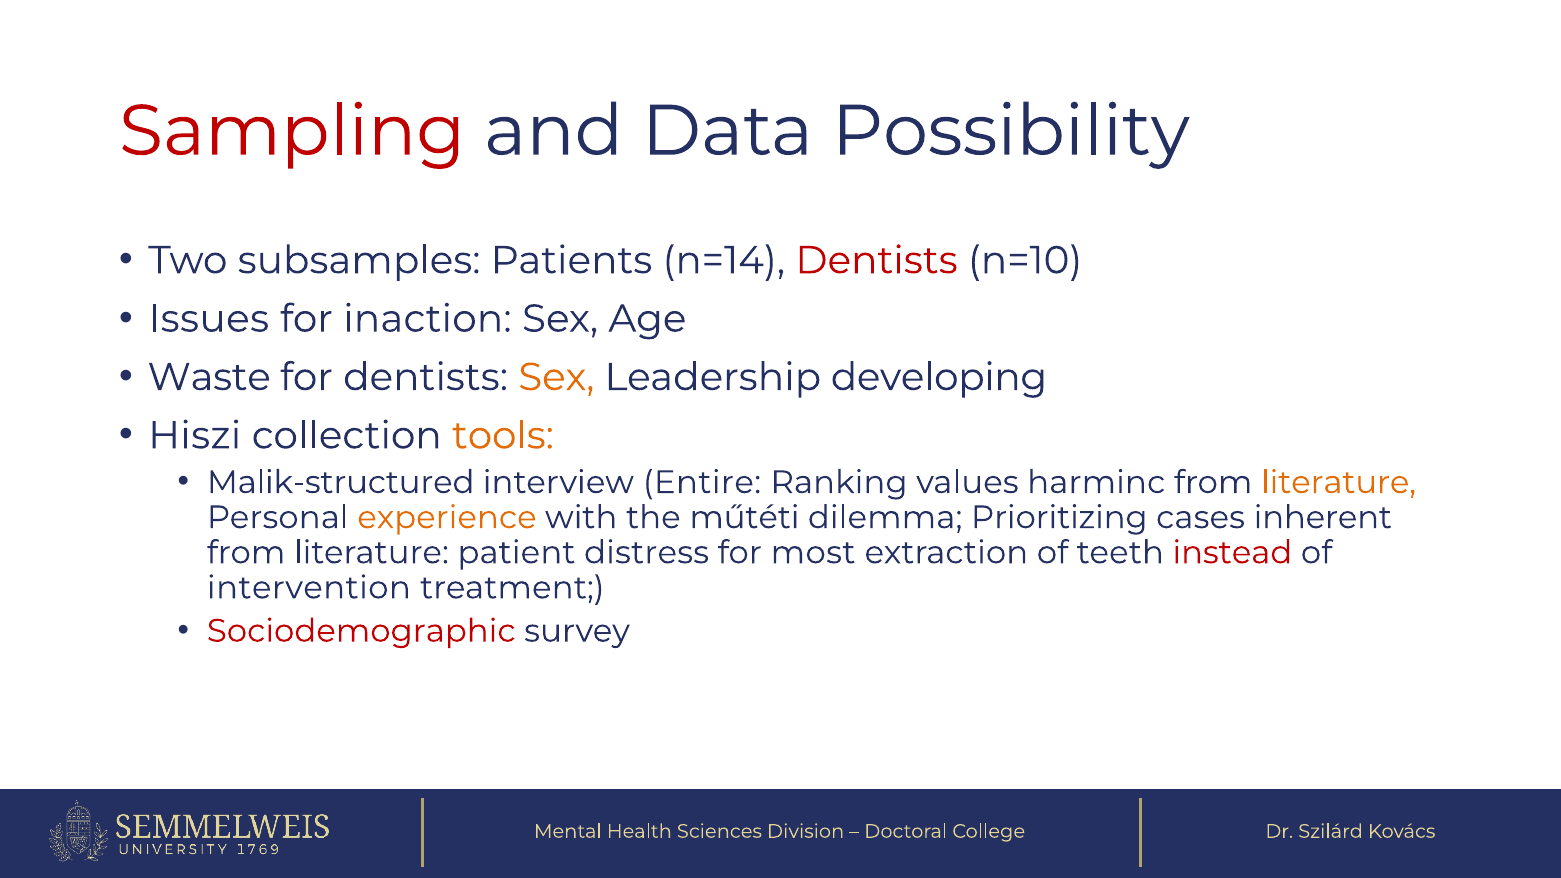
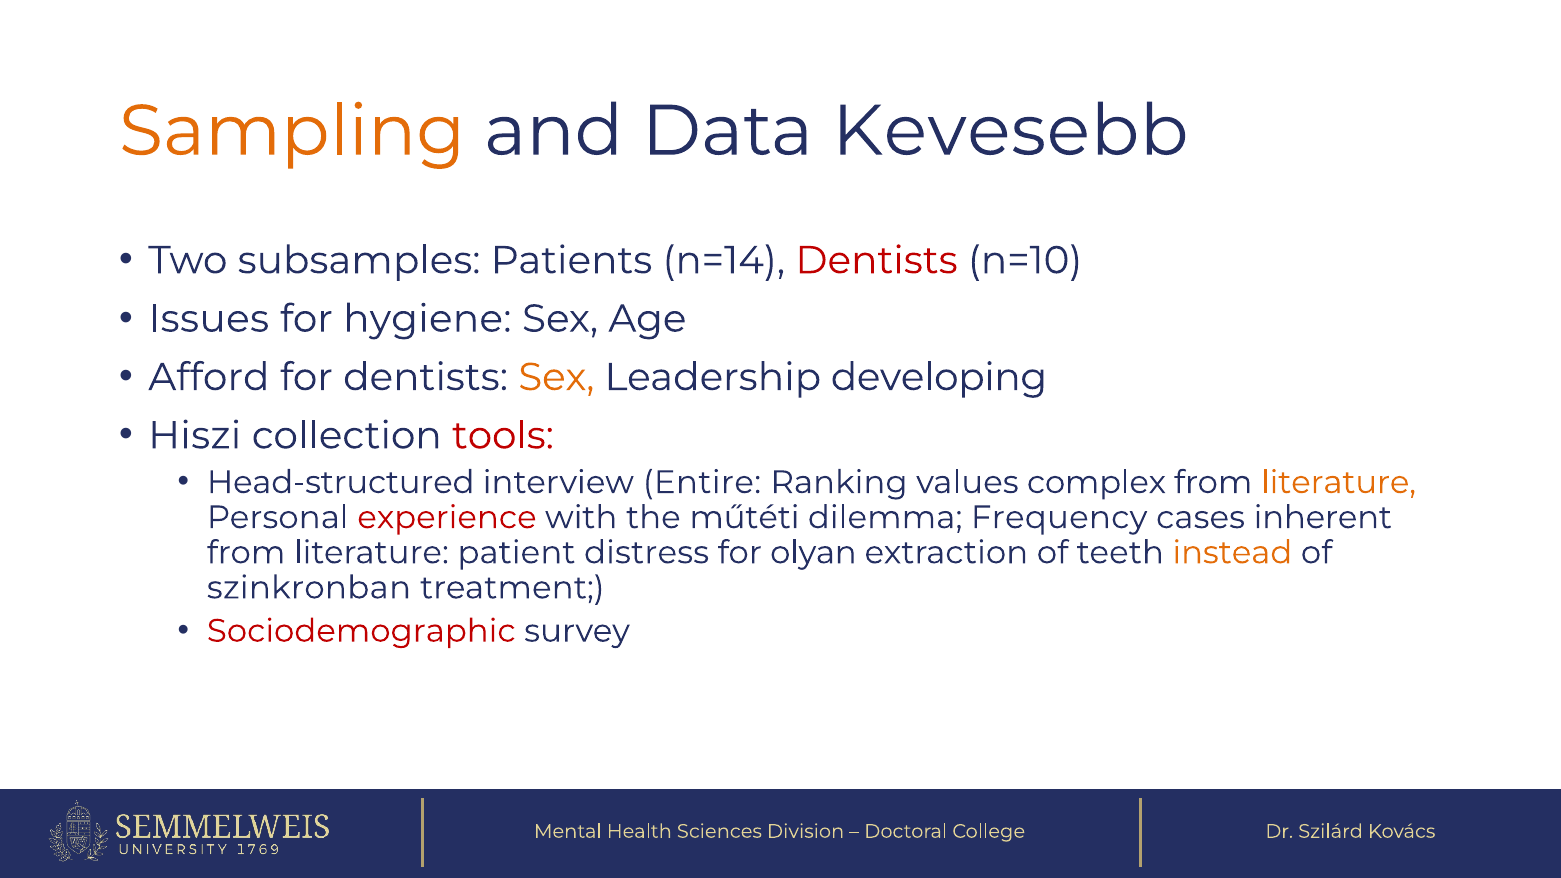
Sampling colour: red -> orange (292, 131)
Possibility: Possibility -> Kevesebb (1010, 131)
inaction: inaction -> hygiene (427, 319)
Waste: Waste -> Afford (209, 377)
tools colour: orange -> red (503, 436)
Malik-structured: Malik-structured -> Head-structured (341, 482)
harminc: harminc -> complex (1096, 482)
experience colour: orange -> red (447, 518)
Prioritizing: Prioritizing -> Frequency (1059, 518)
most: most -> olyan (813, 553)
instead colour: red -> orange (1232, 553)
intervention: intervention -> szinkronban (309, 588)
